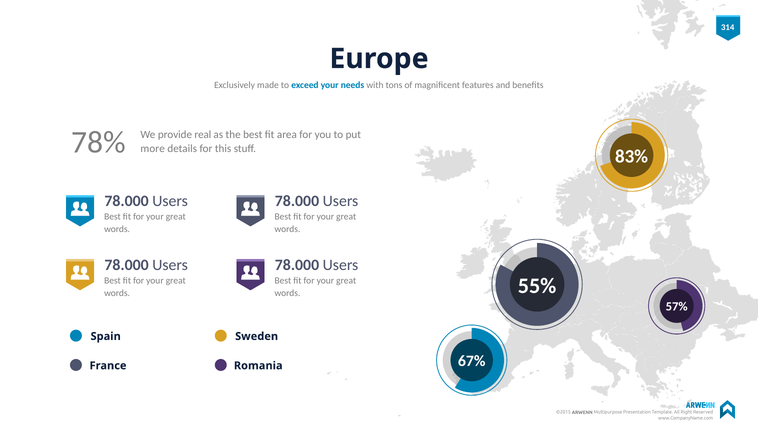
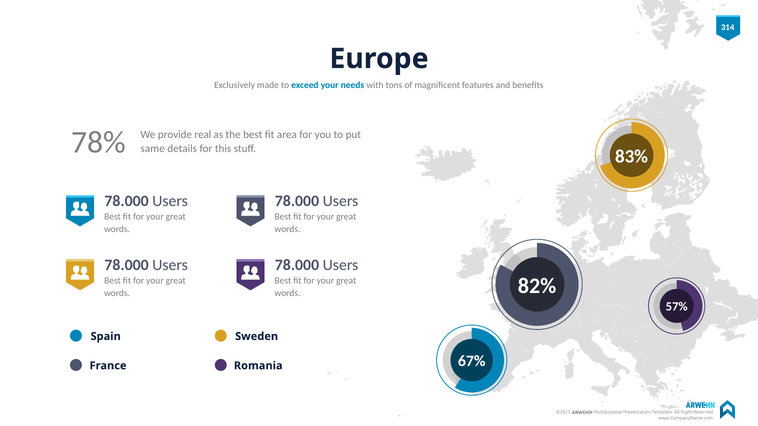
more: more -> same (153, 149)
55%: 55% -> 82% (537, 286)
